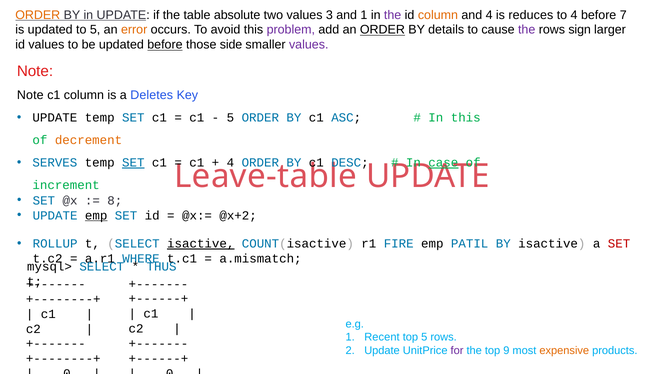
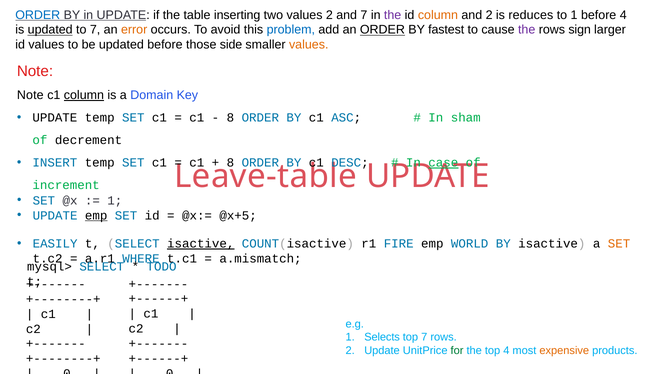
ORDER colour: orange -> blue (38, 15)
absolute: absolute -> inserting (237, 15)
values 3: 3 -> 2 (329, 15)
and 1: 1 -> 7 (364, 15)
and 4: 4 -> 2 (489, 15)
to 4: 4 -> 1 (574, 15)
before 7: 7 -> 4 (623, 15)
updated underline: none -> present (50, 30)
to 5: 5 -> 7 (95, 30)
problem colour: purple -> blue (291, 30)
details: details -> fastest (446, 30)
before underline: present -> none (165, 45)
values colour: purple -> orange (309, 45)
column underline: none -> present (84, 95)
Deletes: Deletes -> Domain (152, 95)
5: 5 -> 8 (230, 118)
In this: this -> sham (466, 118)
decrement colour: orange -> black (88, 140)
SERVES: SERVES -> INSERT (55, 162)
SET underline: present -> none (133, 162)
4: 4 -> 8 (230, 162)
8: 8 -> 1 (115, 200)
@x+2: @x+2 -> @x+5 (238, 215)
ROLLUP: ROLLUP -> EASILY (55, 243)
PATIL: PATIL -> WORLD (470, 243)
SET colour: red -> orange (619, 243)
THUS: THUS -> TODO (162, 266)
Recent: Recent -> Selects (382, 337)
top 5: 5 -> 7 (424, 337)
for colour: purple -> green (457, 350)
top 9: 9 -> 4 (506, 350)
